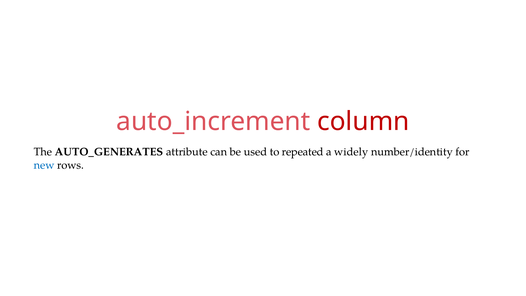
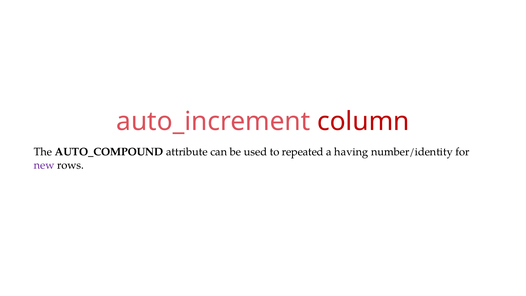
AUTO_GENERATES: AUTO_GENERATES -> AUTO_COMPOUND (109, 152)
widely: widely -> having (351, 152)
new colour: blue -> purple (44, 165)
